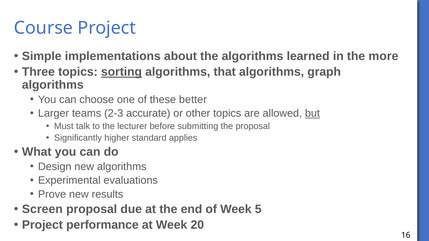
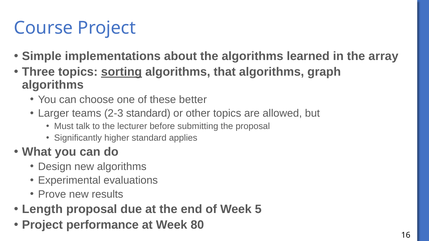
more: more -> array (383, 56)
2-3 accurate: accurate -> standard (148, 113)
but underline: present -> none (312, 113)
Screen: Screen -> Length (42, 209)
20: 20 -> 80 (197, 225)
